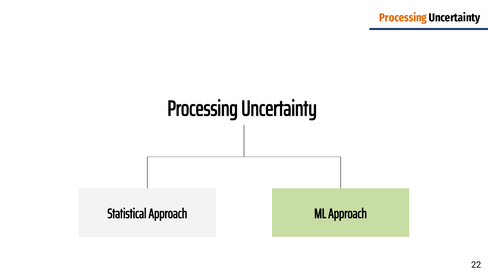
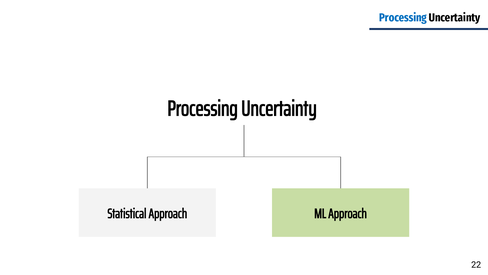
Processing colour: orange -> blue (403, 18)
